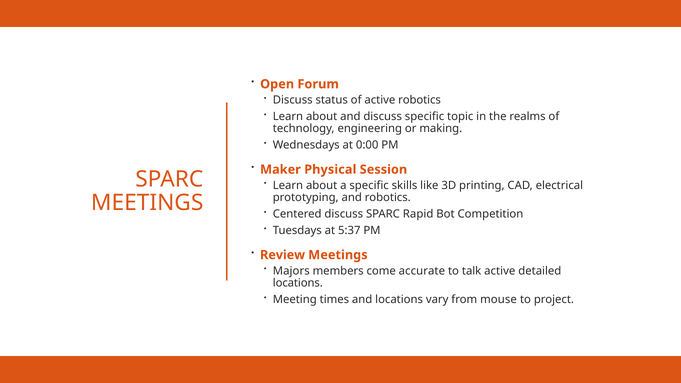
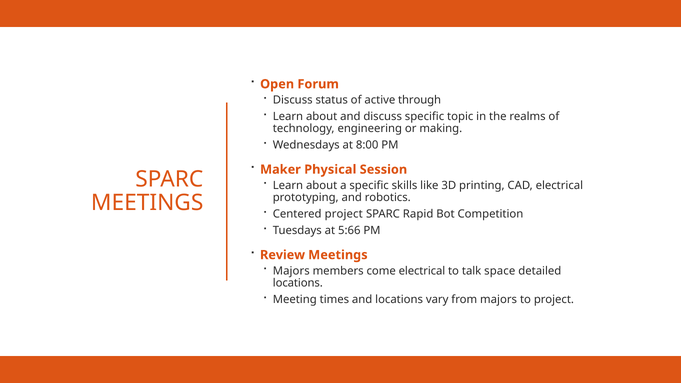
active robotics: robotics -> through (420, 100)
0:00: 0:00 -> 8:00 (367, 145)
Centered discuss: discuss -> project (344, 214)
5:37: 5:37 -> 5:66 (349, 231)
come accurate: accurate -> electrical (422, 271)
talk active: active -> space (500, 271)
from mouse: mouse -> majors (499, 300)
